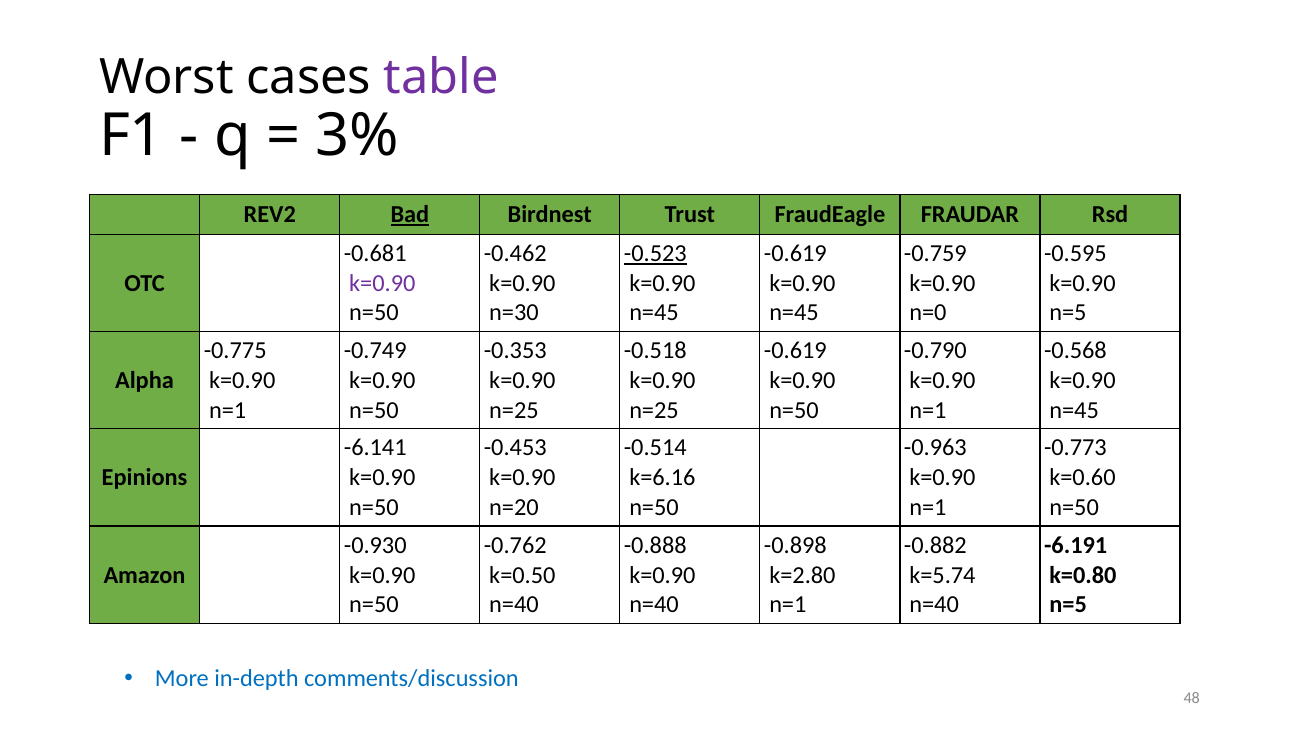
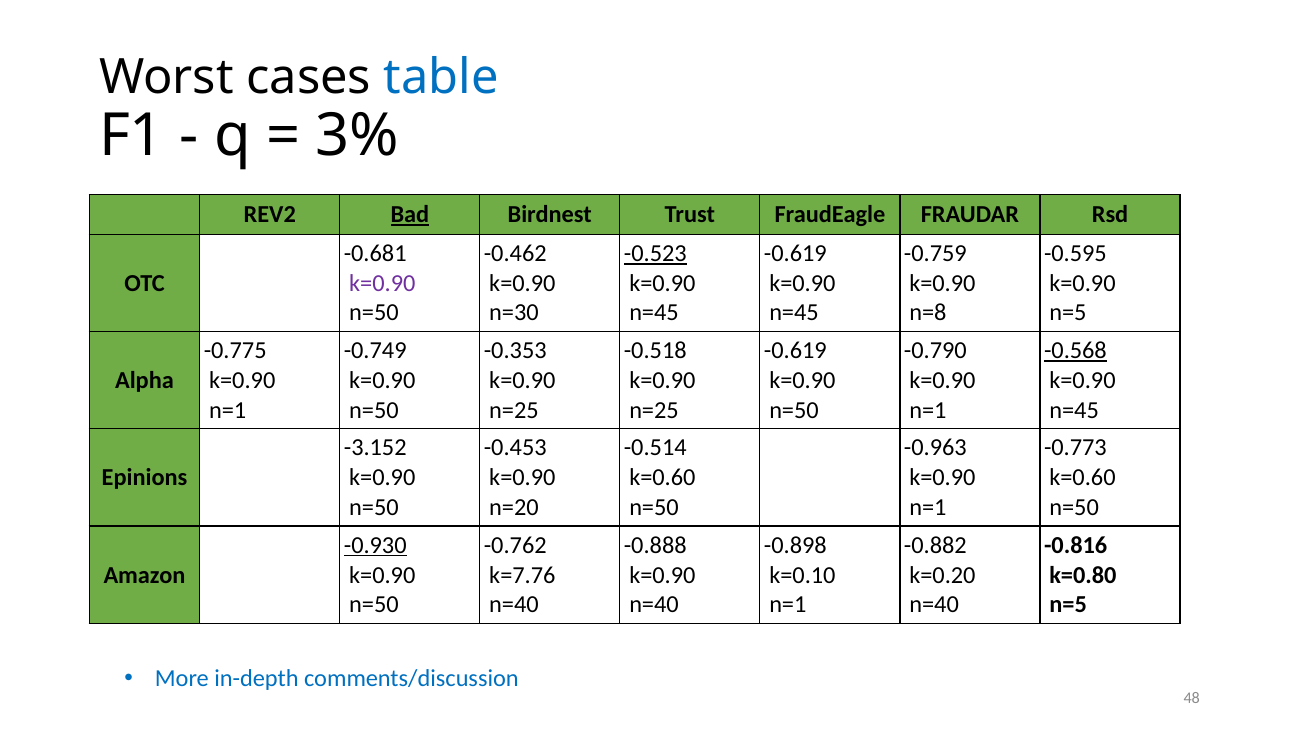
table colour: purple -> blue (441, 77)
n=0: n=0 -> n=8 (928, 313)
-0.568 underline: none -> present (1075, 350)
-6.141: -6.141 -> -3.152 (375, 448)
k=6.16: k=6.16 -> k=0.60 (662, 477)
-0.930 underline: none -> present (375, 545)
-6.191: -6.191 -> -0.816 (1076, 545)
k=0.50: k=0.50 -> k=7.76 (522, 575)
k=2.80: k=2.80 -> k=0.10 (802, 575)
k=5.74: k=5.74 -> k=0.20 (942, 575)
